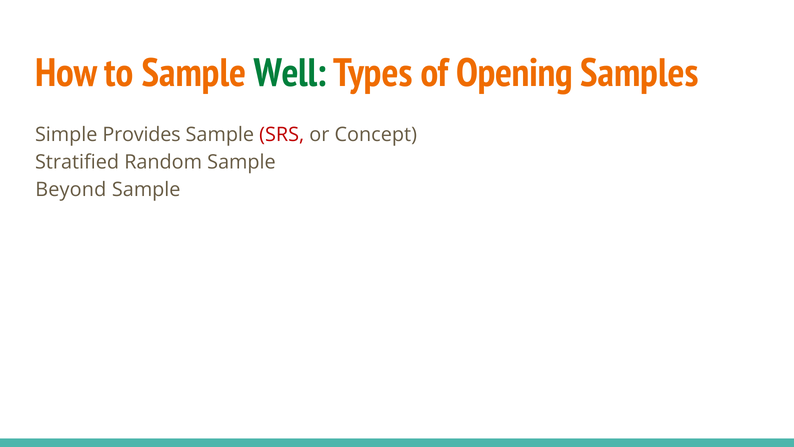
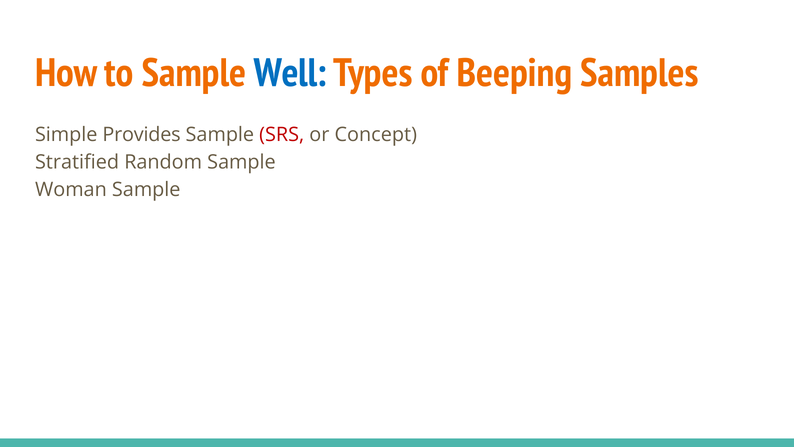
Well colour: green -> blue (290, 73)
Opening: Opening -> Beeping (514, 73)
Beyond: Beyond -> Woman (71, 190)
